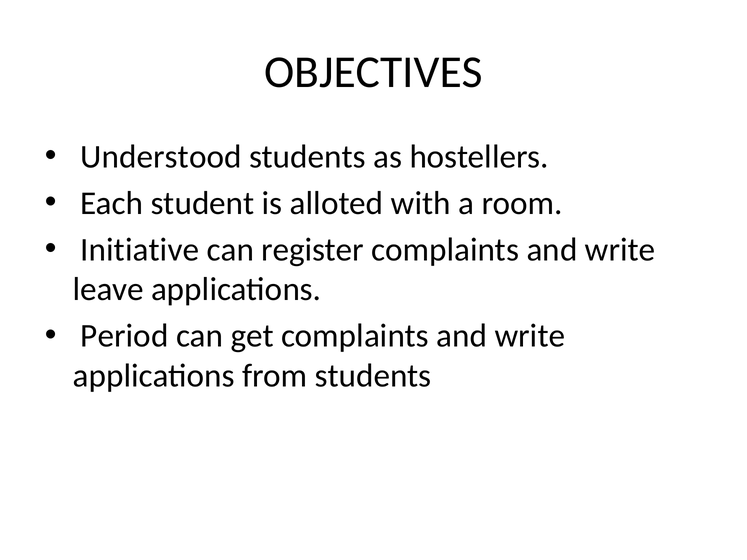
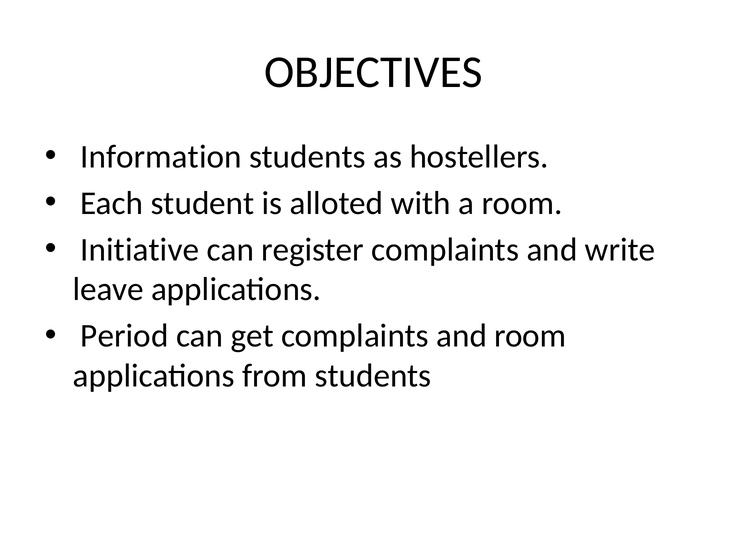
Understood: Understood -> Information (161, 157)
get complaints and write: write -> room (530, 336)
